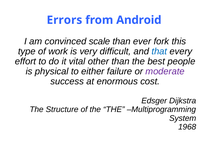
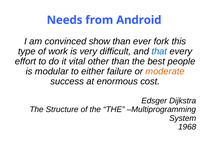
Errors: Errors -> Needs (65, 20)
scale: scale -> show (100, 41)
physical: physical -> modular (52, 71)
moderate colour: purple -> orange (165, 71)
